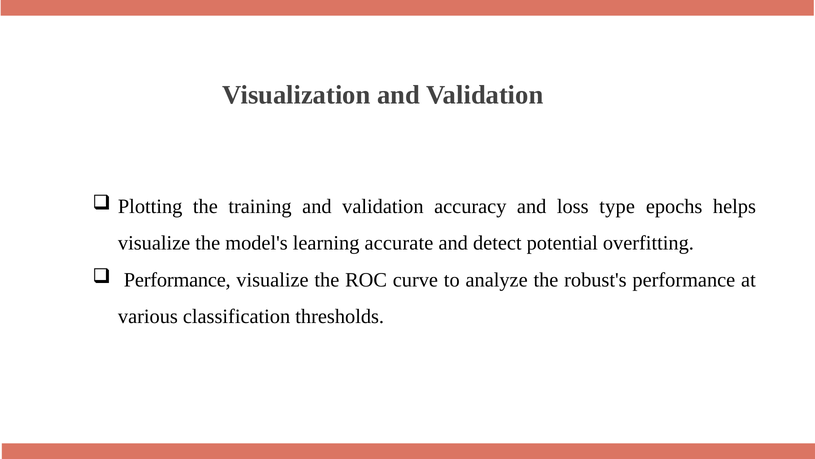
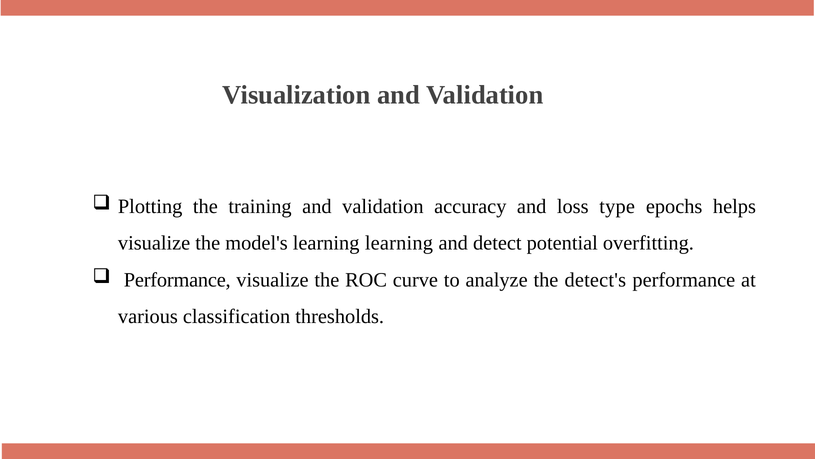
learning accurate: accurate -> learning (399, 243)
robust's: robust's -> detect's (595, 280)
